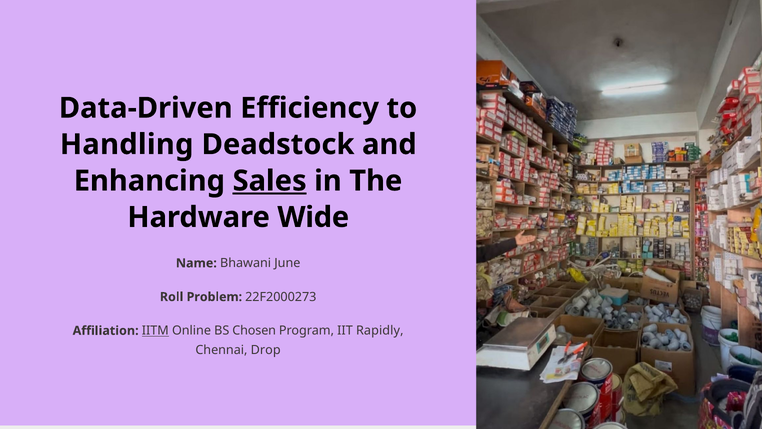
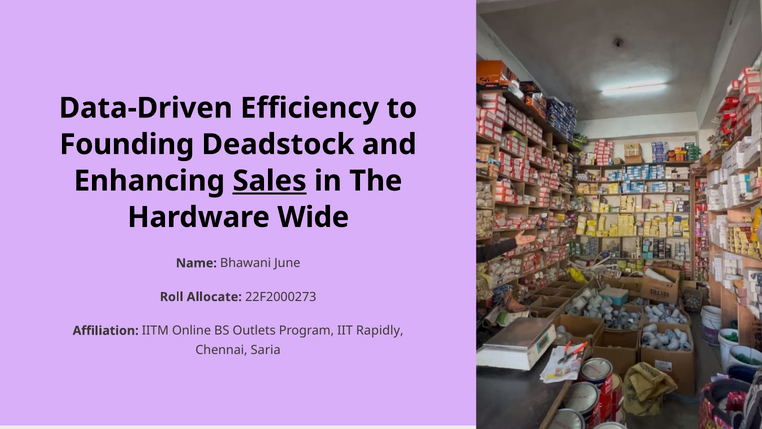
Handling: Handling -> Founding (127, 144)
Problem: Problem -> Allocate (214, 297)
IITM underline: present -> none (155, 330)
Chosen: Chosen -> Outlets (254, 330)
Drop: Drop -> Saria (266, 350)
